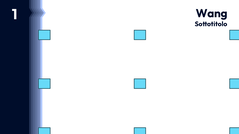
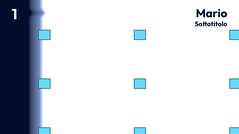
Wang: Wang -> Mario (212, 13)
